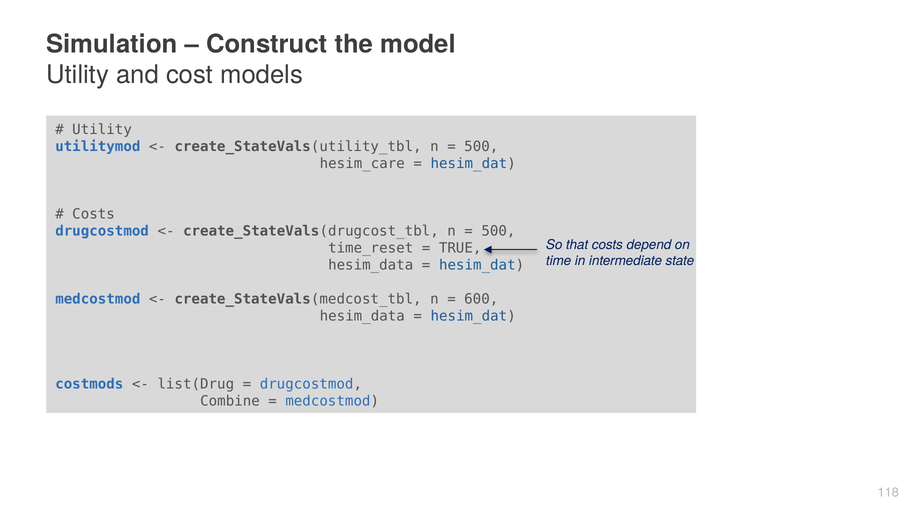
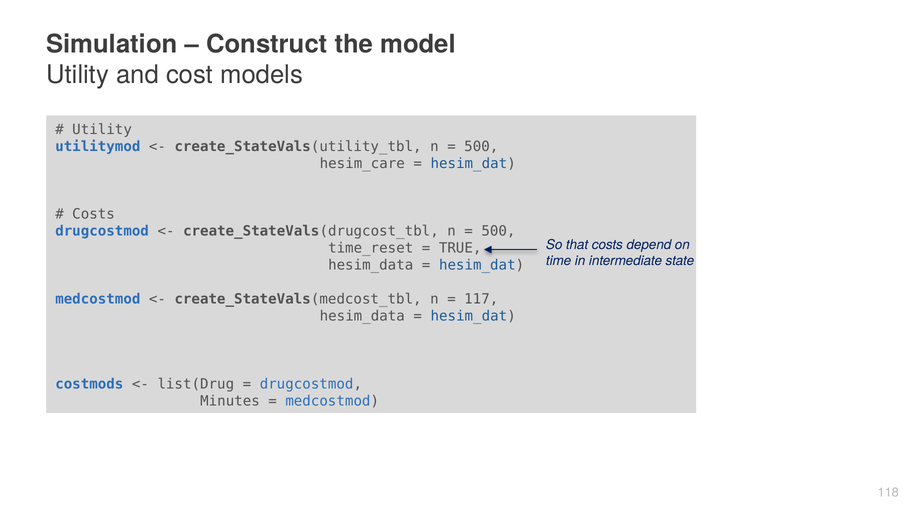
600: 600 -> 117 (481, 299)
Combine: Combine -> Minutes (230, 401)
